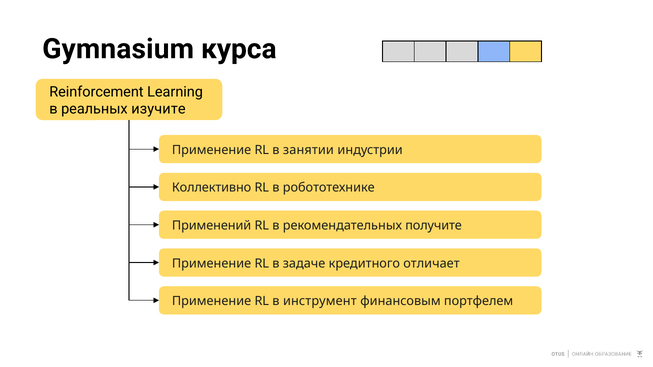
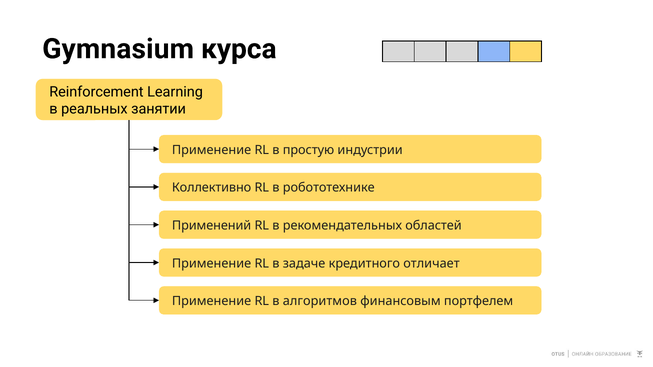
изучите: изучите -> занятии (159, 109)
занятии: занятии -> простую (309, 150)
получите: получите -> областей (434, 226)
инструмент: инструмент -> алгоритмов (320, 302)
